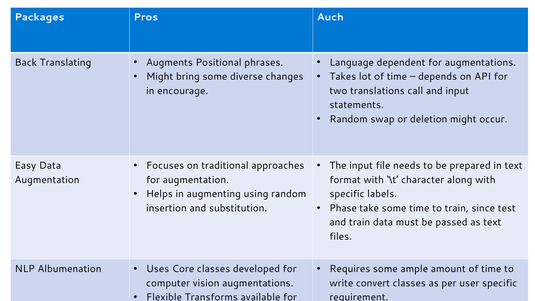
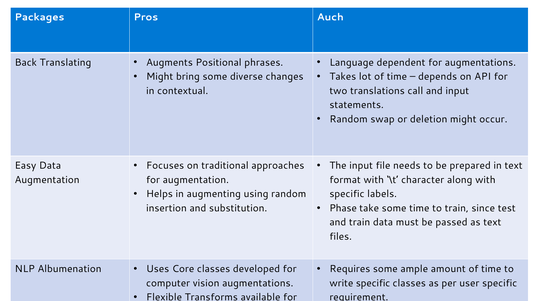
encourage: encourage -> contextual (183, 91)
write convert: convert -> specific (373, 283)
